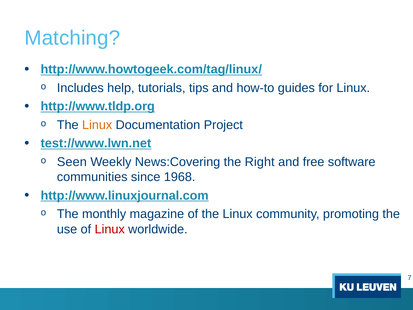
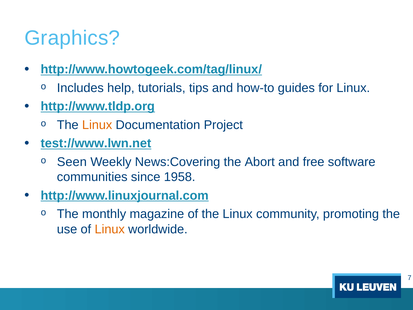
Matching: Matching -> Graphics (72, 38)
Right: Right -> Abort (260, 162)
1968: 1968 -> 1958 (180, 177)
Linux colour: red -> orange (110, 229)
